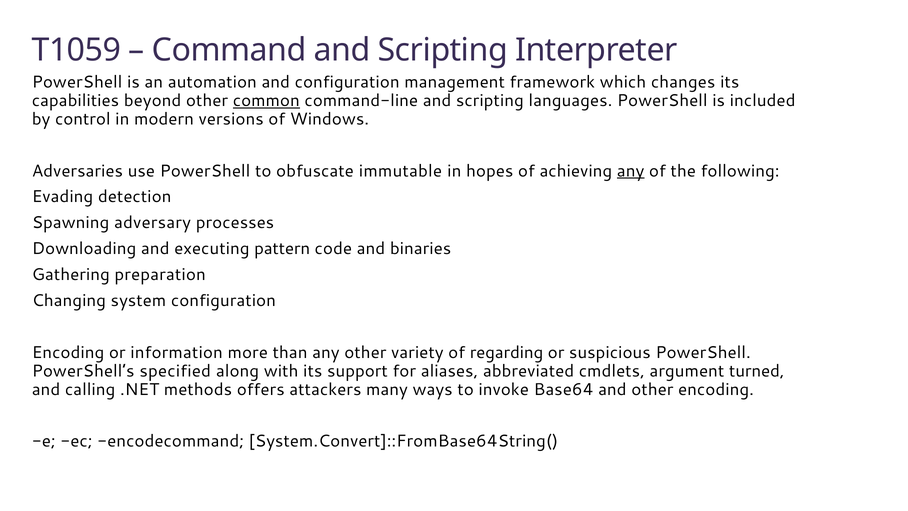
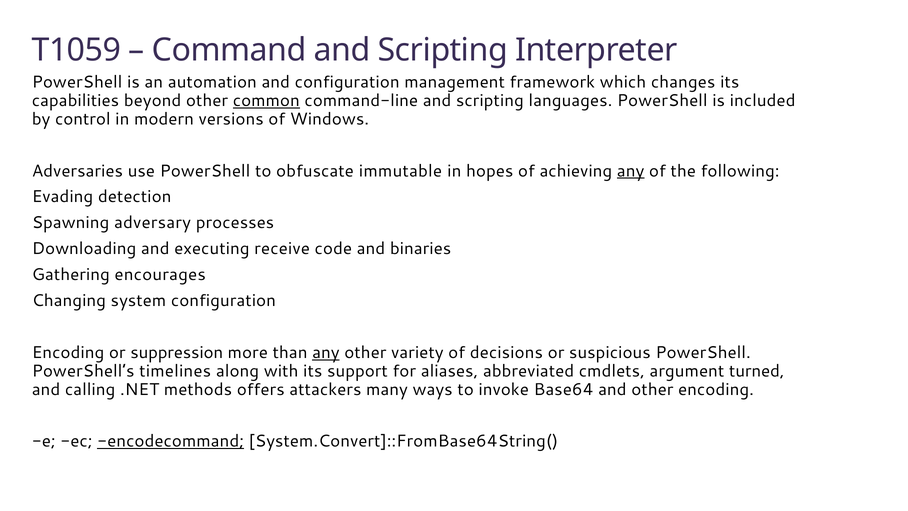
pattern: pattern -> receive (282, 249)
preparation: preparation -> encourages (160, 275)
information: information -> suppression (177, 352)
any underline: none -> present (326, 352)
regarding: regarding -> decisions (506, 352)
specified: specified -> timelines (175, 371)
encodecommand underline: none -> present (171, 441)
